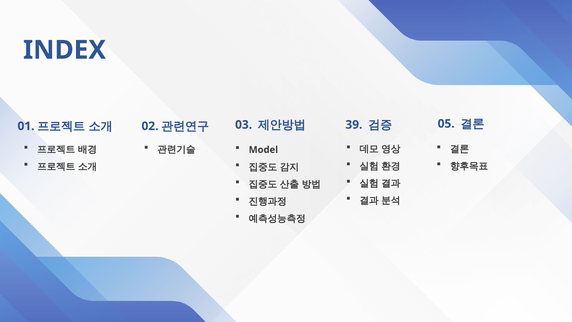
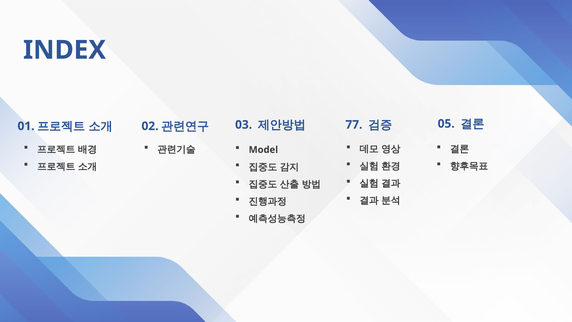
39: 39 -> 77 (354, 125)
